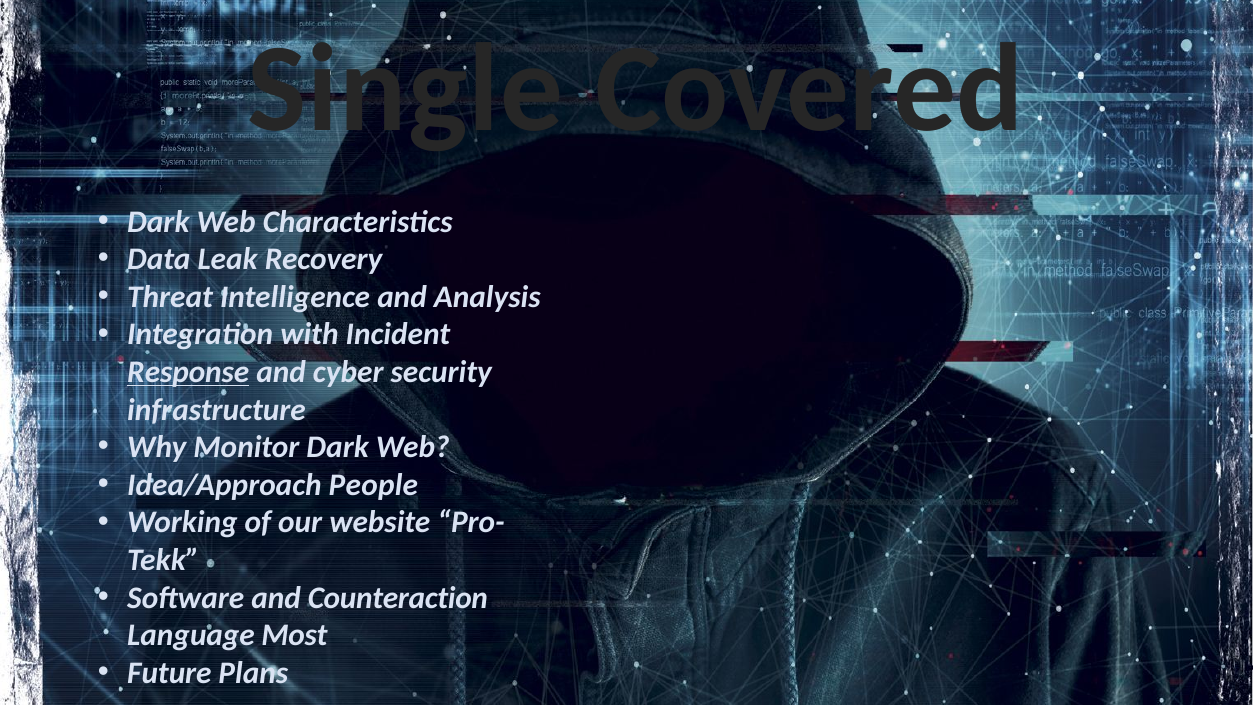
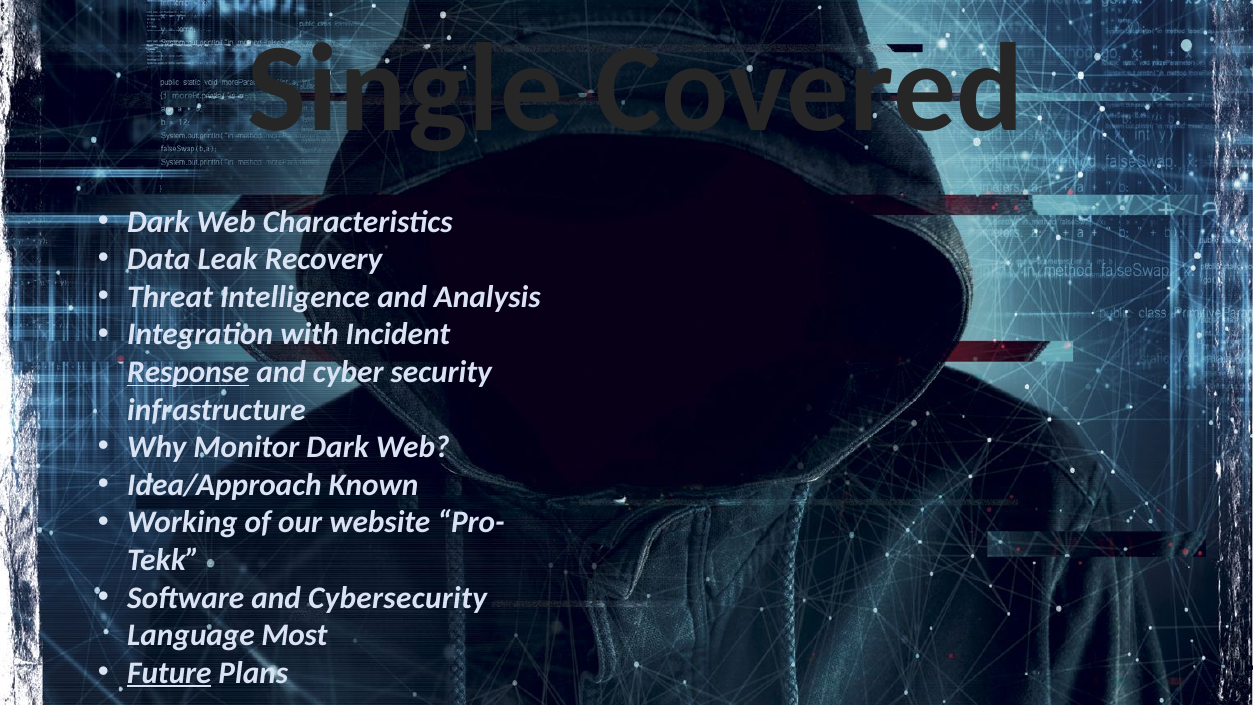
People: People -> Known (374, 485)
Counteraction: Counteraction -> Cybersecurity (398, 597)
Future underline: none -> present (169, 673)
